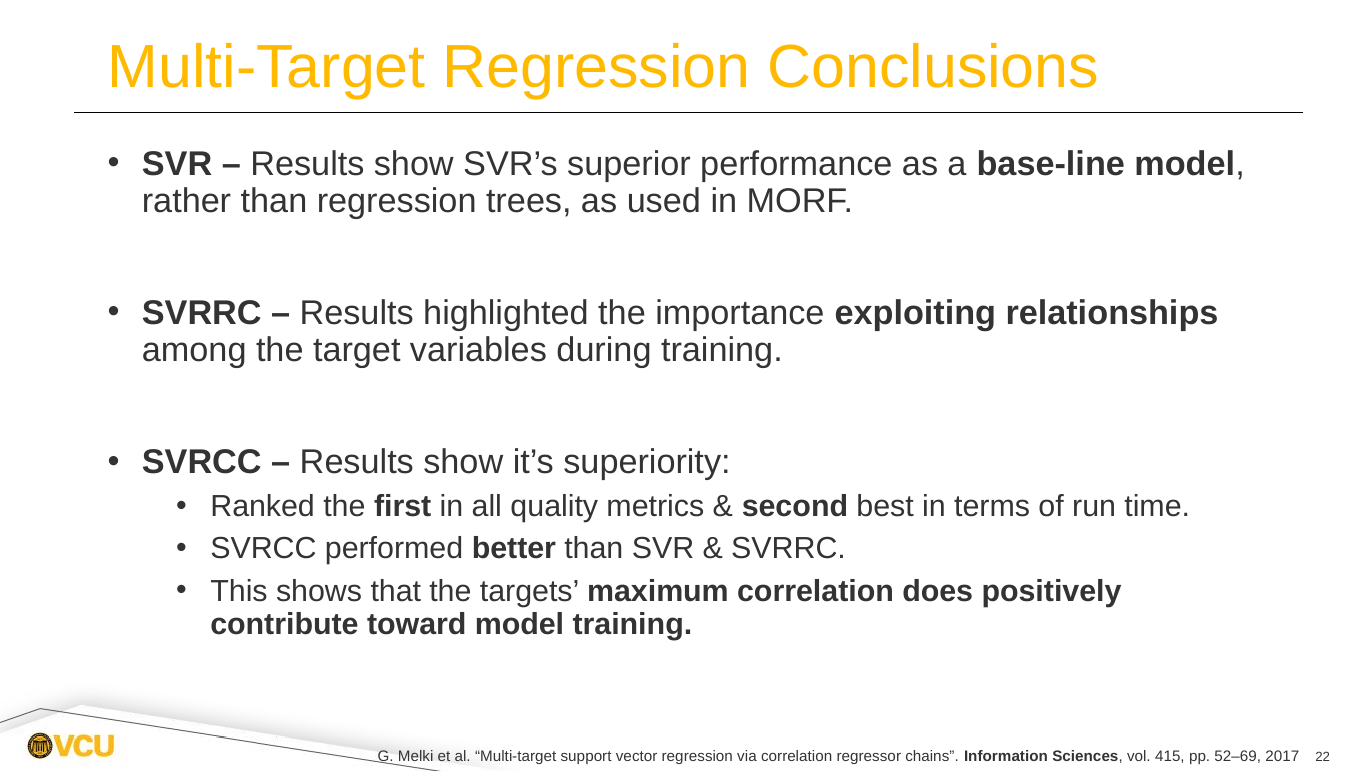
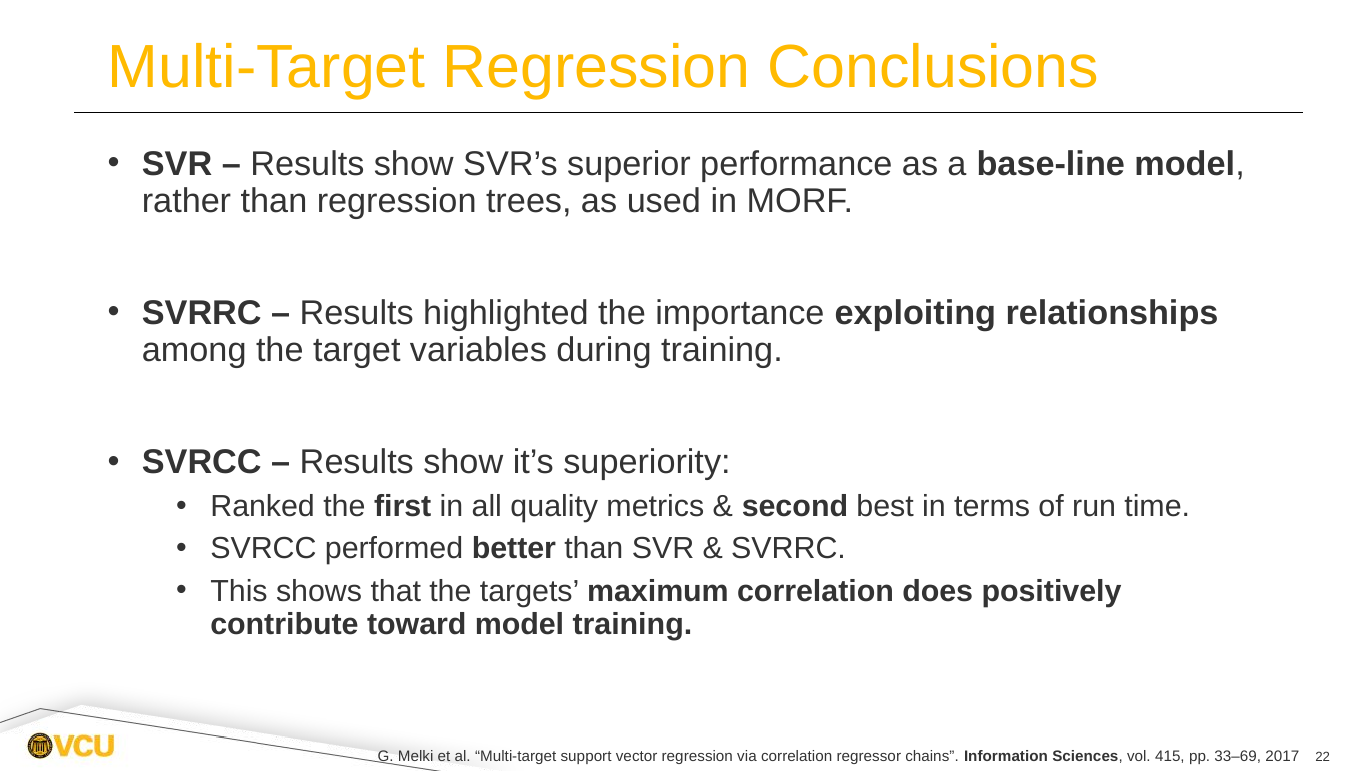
52–69: 52–69 -> 33–69 (1238, 756)
